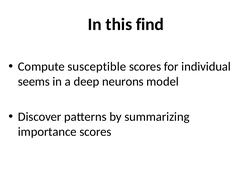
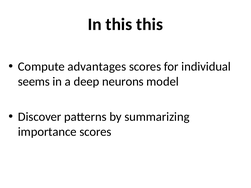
this find: find -> this (150, 24)
susceptible: susceptible -> advantages (97, 67)
